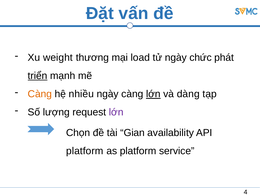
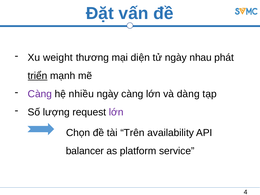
load: load -> diện (140, 58)
chức: chức -> nhau (201, 58)
Càng colour: orange -> purple (40, 94)
lớn underline: present -> none (153, 94)
Gian: Gian -> Trên (132, 133)
platform: platform -> balancer (85, 151)
